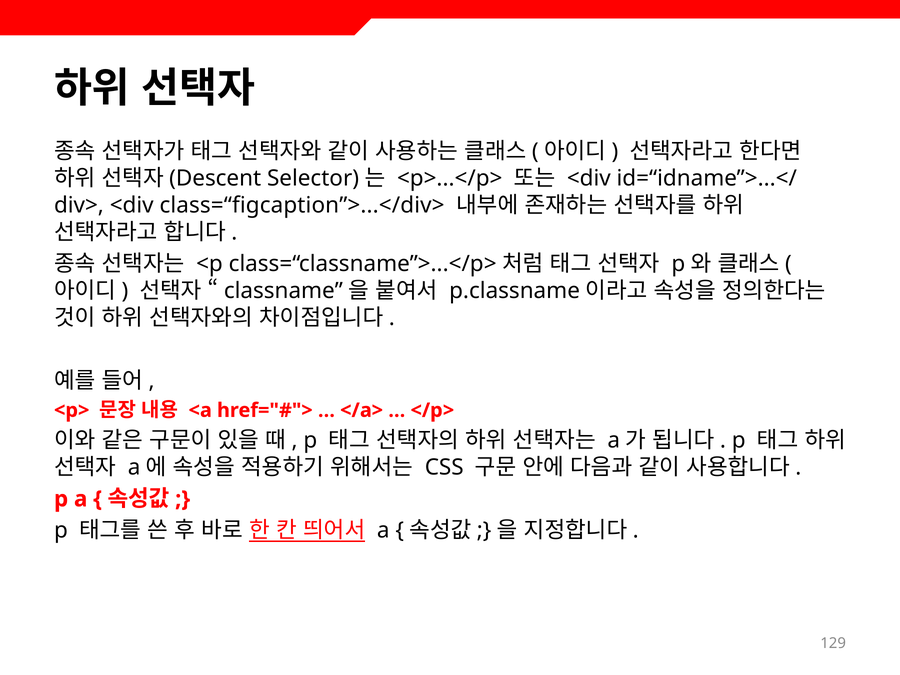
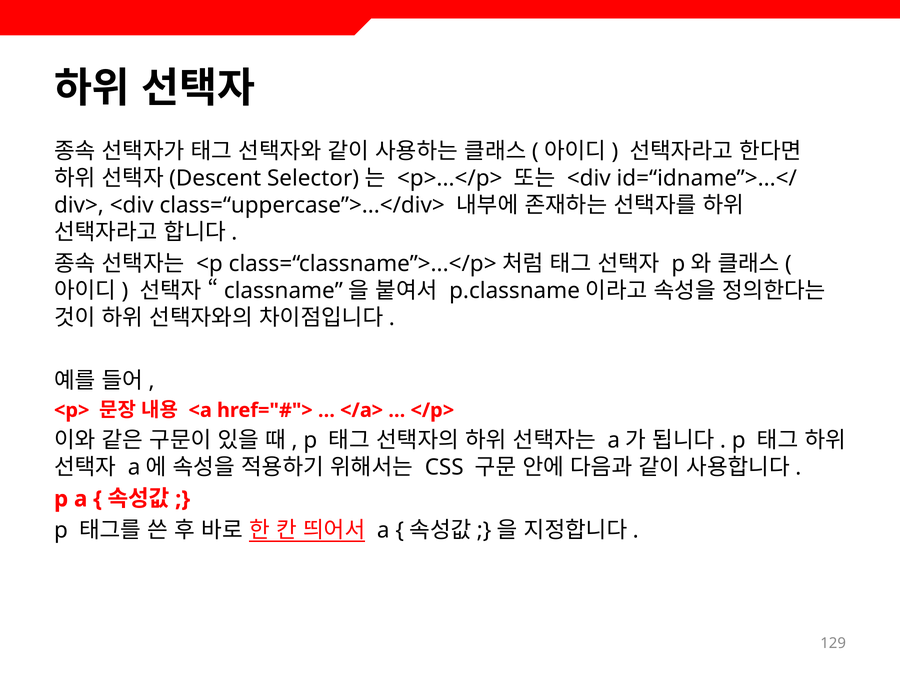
class=“figcaption”>...</div>: class=“figcaption”>...</div> -> class=“uppercase”>...</div> (302, 206)
